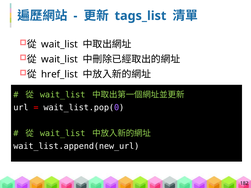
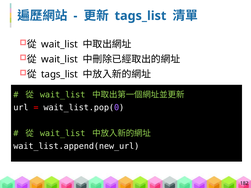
href_list: href_list -> tags_list (60, 74)
